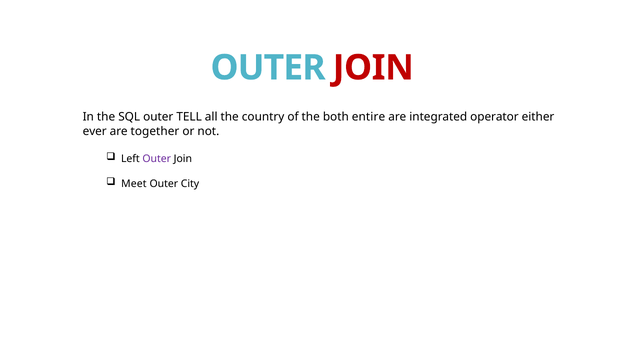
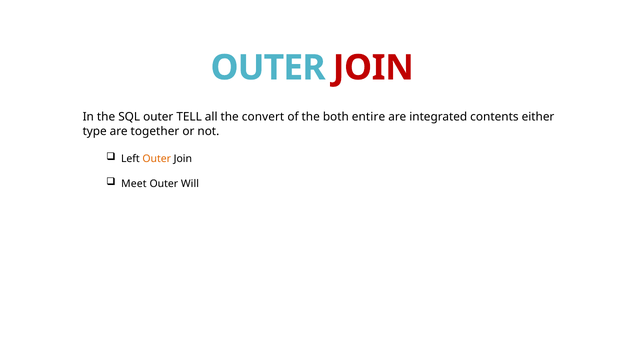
country: country -> convert (263, 117)
operator: operator -> contents (494, 117)
ever: ever -> type (95, 131)
Outer colour: purple -> orange (157, 158)
City: City -> Will (190, 184)
